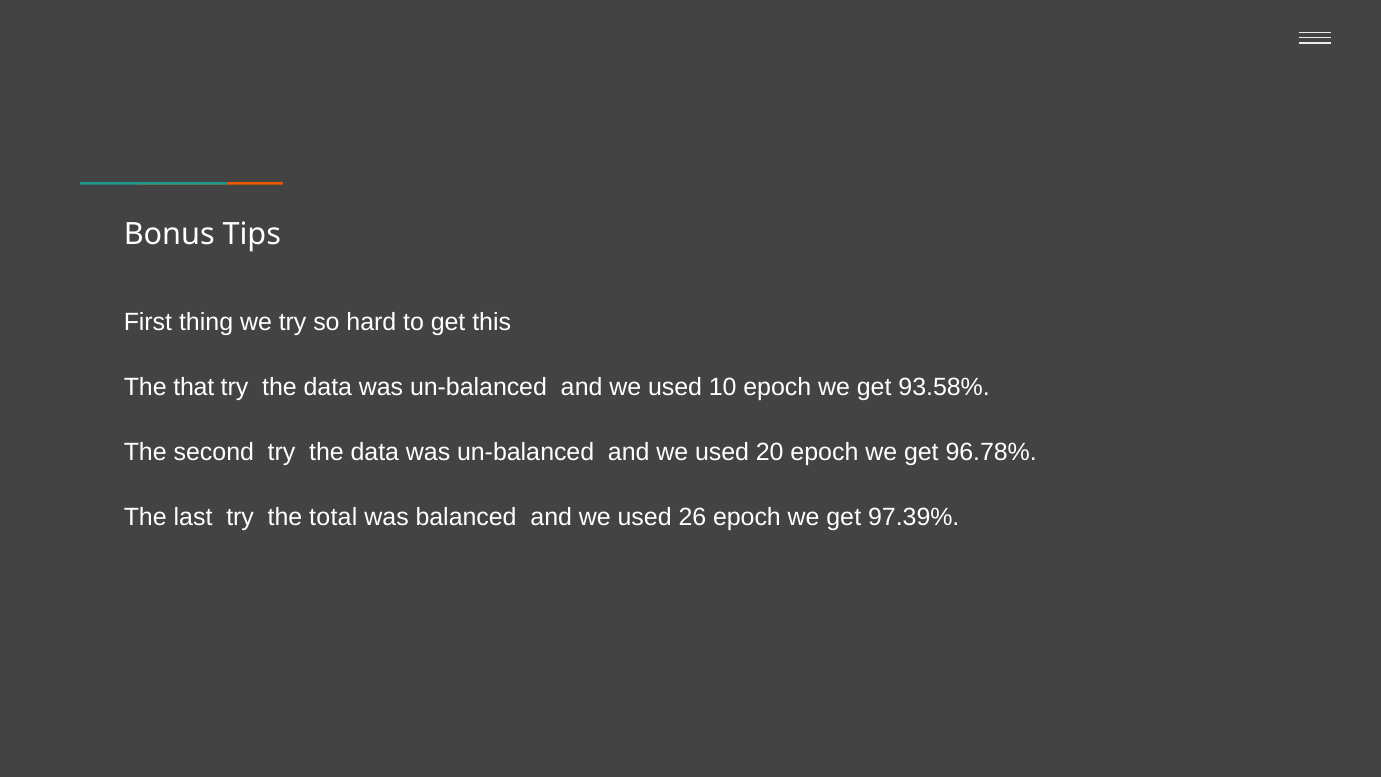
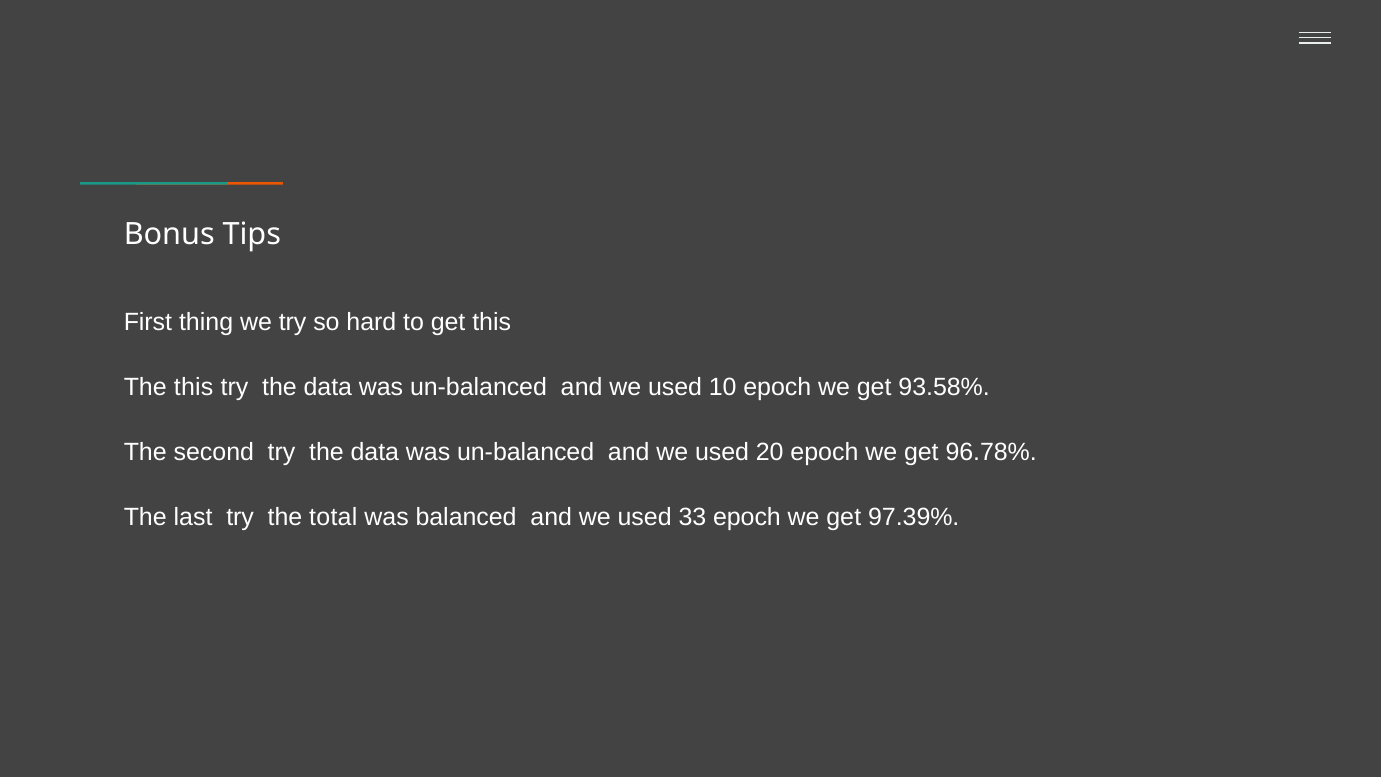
The that: that -> this (194, 387)
26: 26 -> 33 (692, 517)
